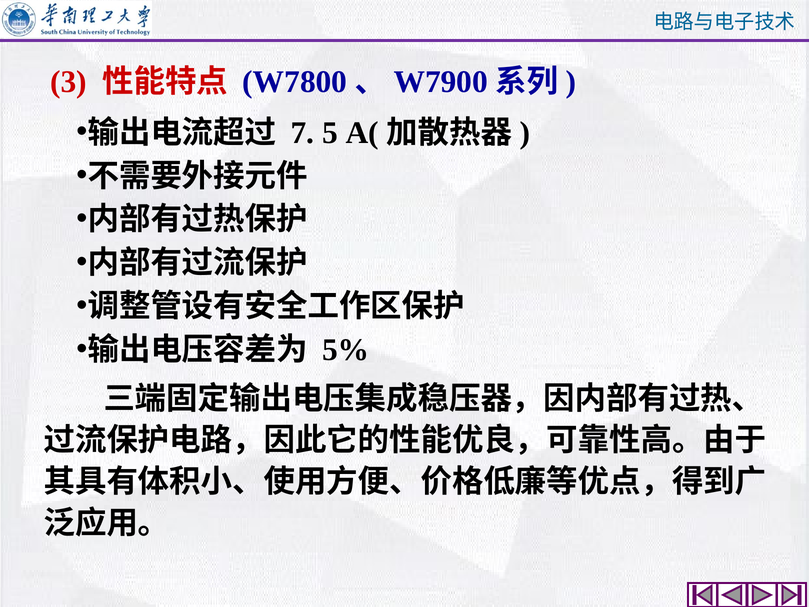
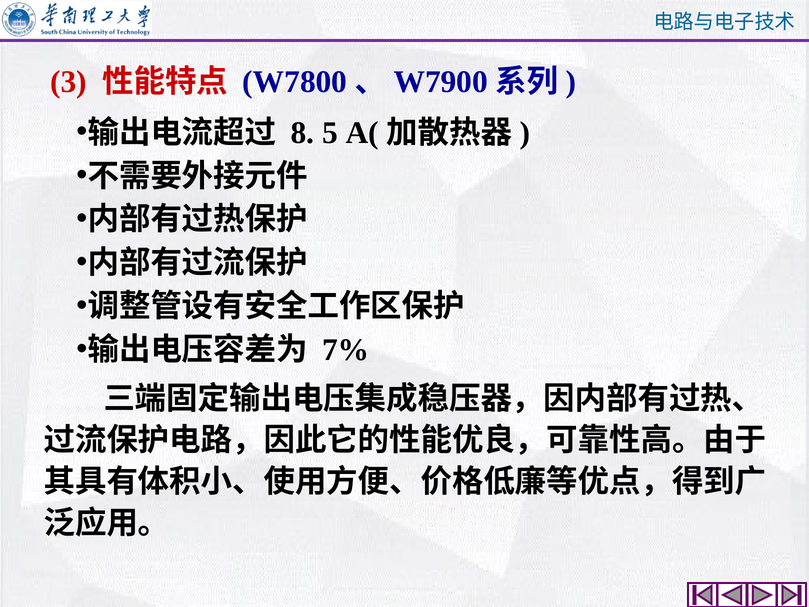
7: 7 -> 8 (303, 133)
5%: 5% -> 7% (346, 350)
